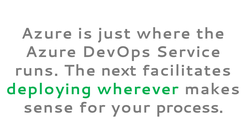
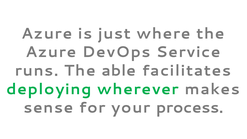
next: next -> able (119, 71)
